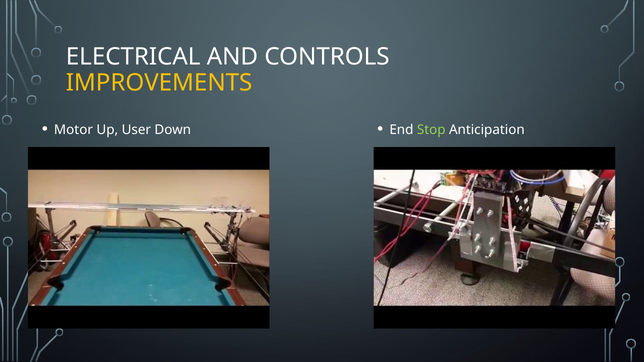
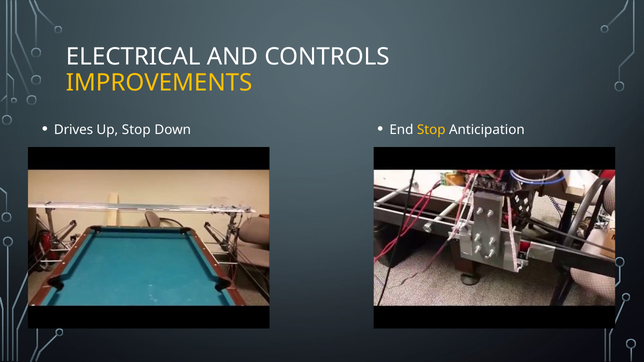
Motor: Motor -> Drives (74, 130)
Up User: User -> Stop (136, 130)
Stop colour: light green -> yellow (431, 130)
